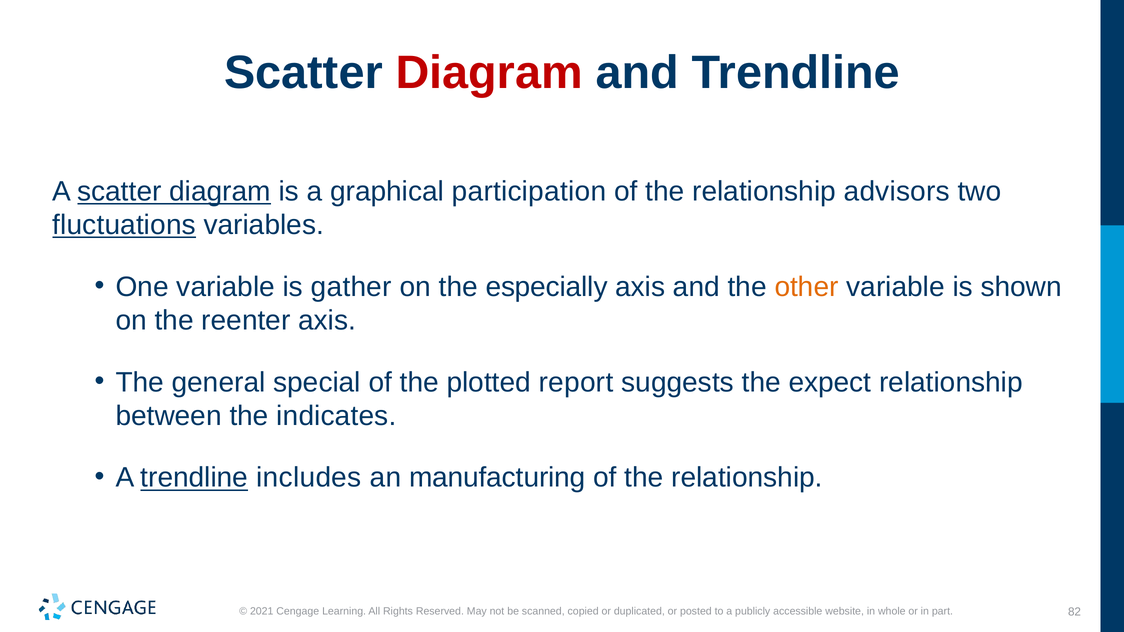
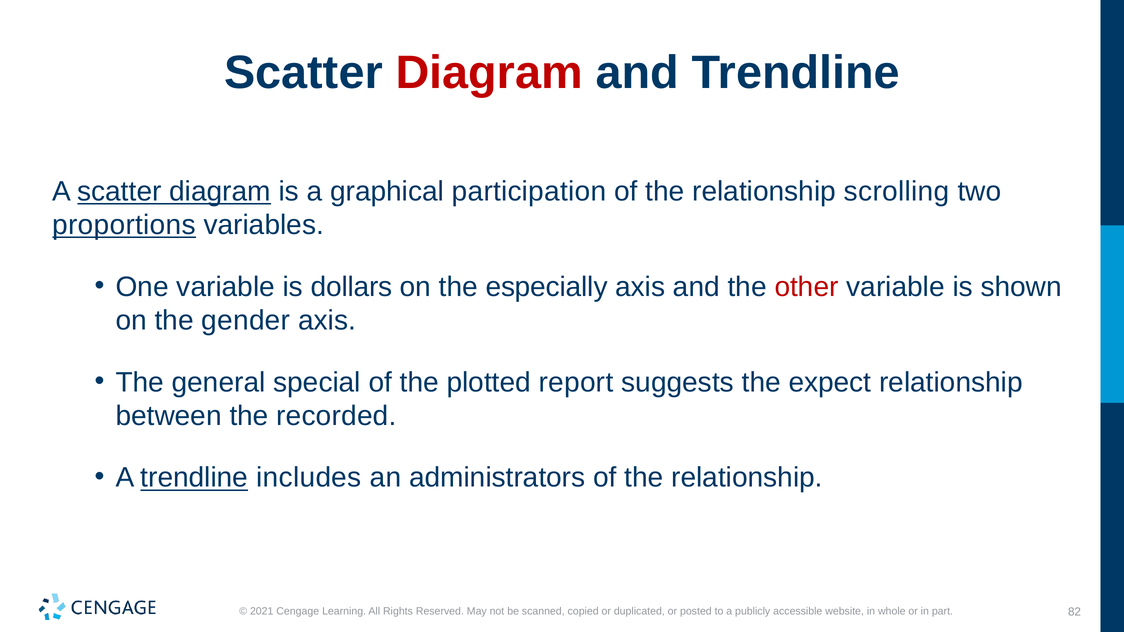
advisors: advisors -> scrolling (897, 191)
fluctuations: fluctuations -> proportions (124, 225)
gather: gather -> dollars (351, 287)
other colour: orange -> red (807, 287)
reenter: reenter -> gender (246, 321)
indicates: indicates -> recorded (336, 416)
manufacturing: manufacturing -> administrators (497, 478)
